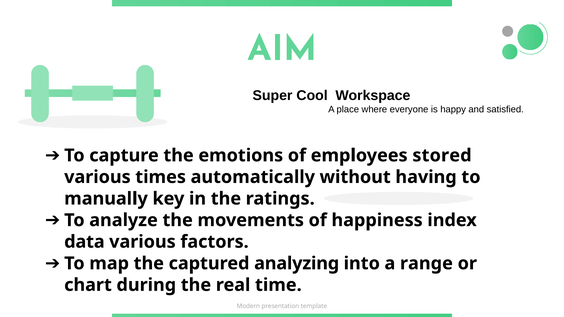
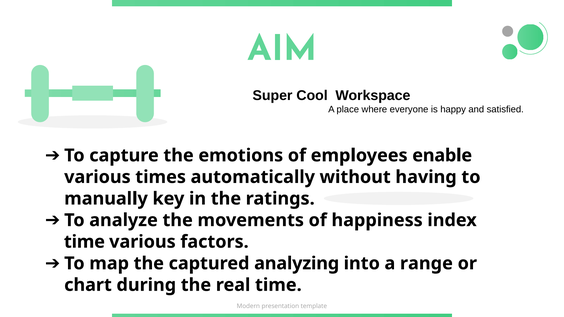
stored: stored -> enable (442, 156)
data: data -> time (84, 242)
